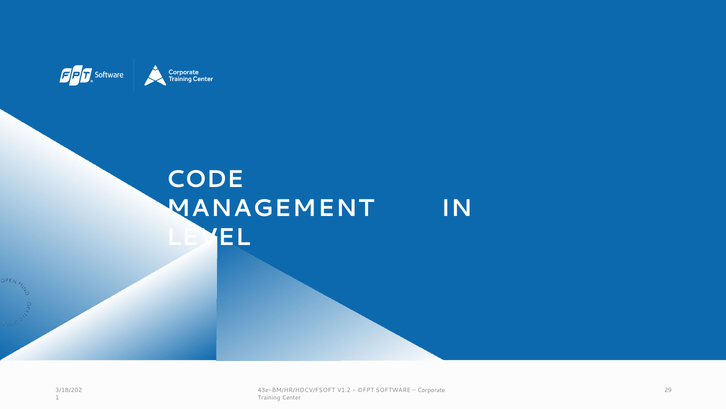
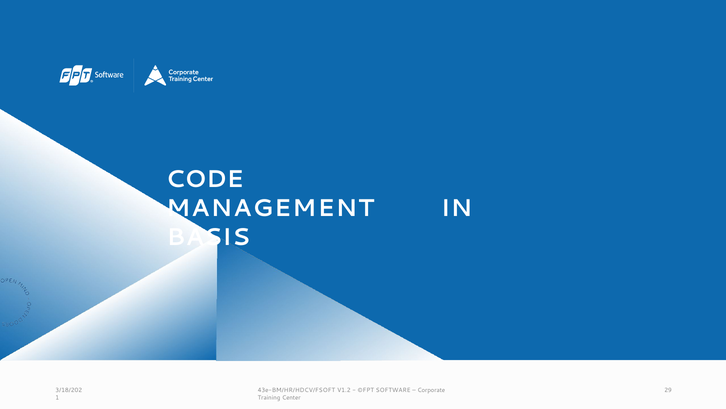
LEVEL: LEVEL -> BASIS (208, 237)
